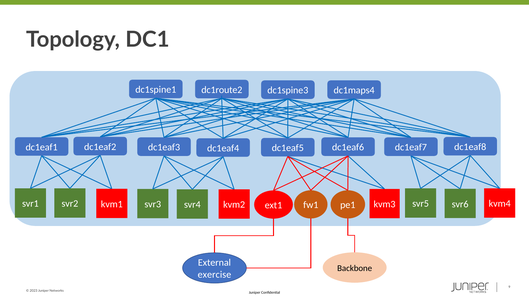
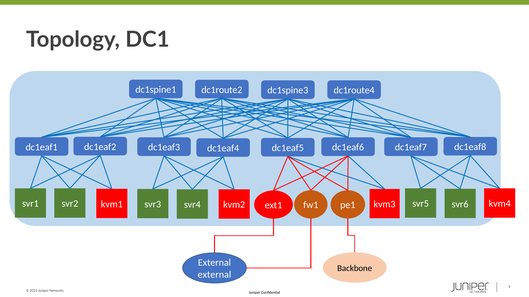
dc1maps4: dc1maps4 -> dc1route4 (354, 91)
exercise: exercise -> external (214, 275)
